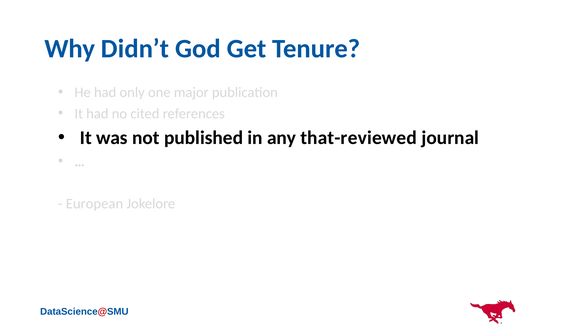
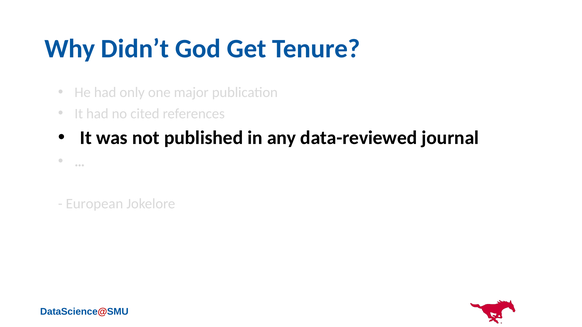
that-reviewed: that-reviewed -> data-reviewed (359, 138)
